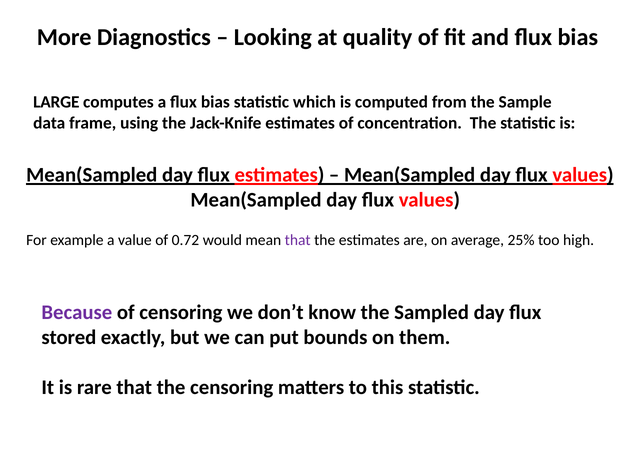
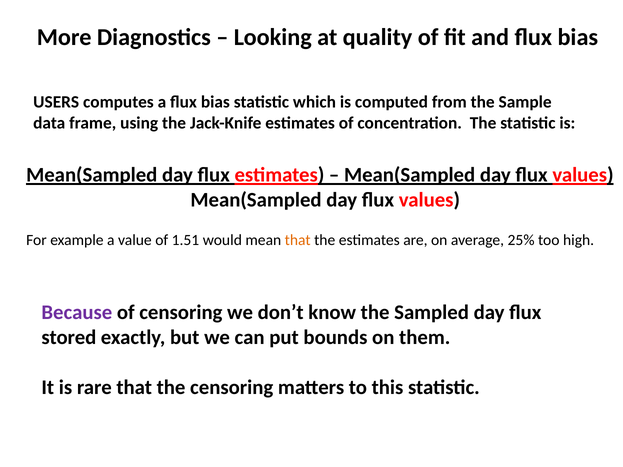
LARGE: LARGE -> USERS (56, 102)
0.72: 0.72 -> 1.51 (185, 240)
that colour: purple -> orange (298, 240)
